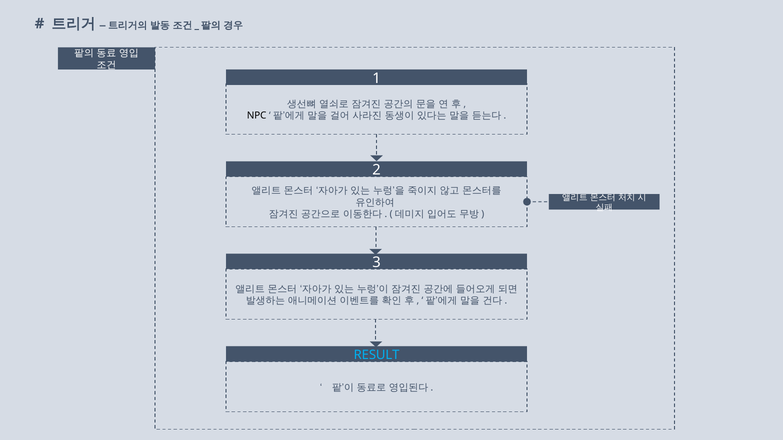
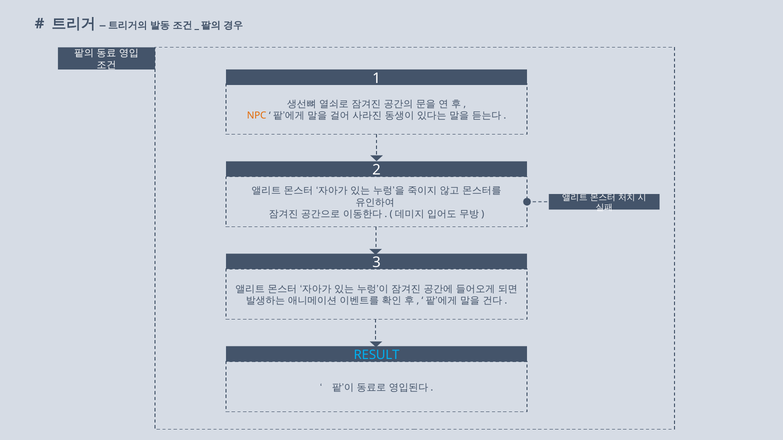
NPC colour: black -> orange (257, 116)
